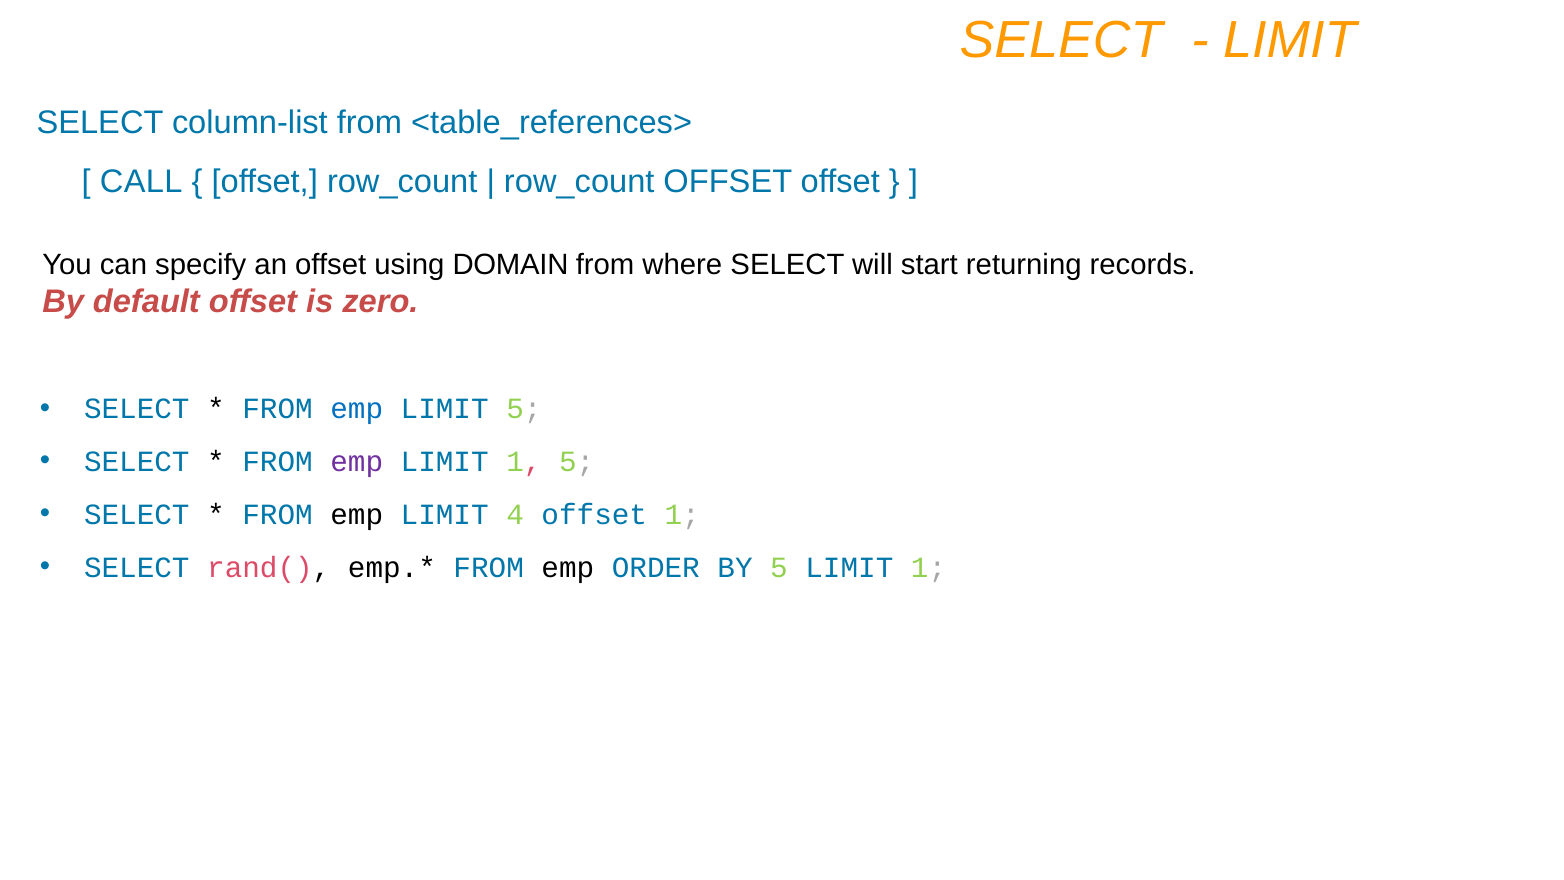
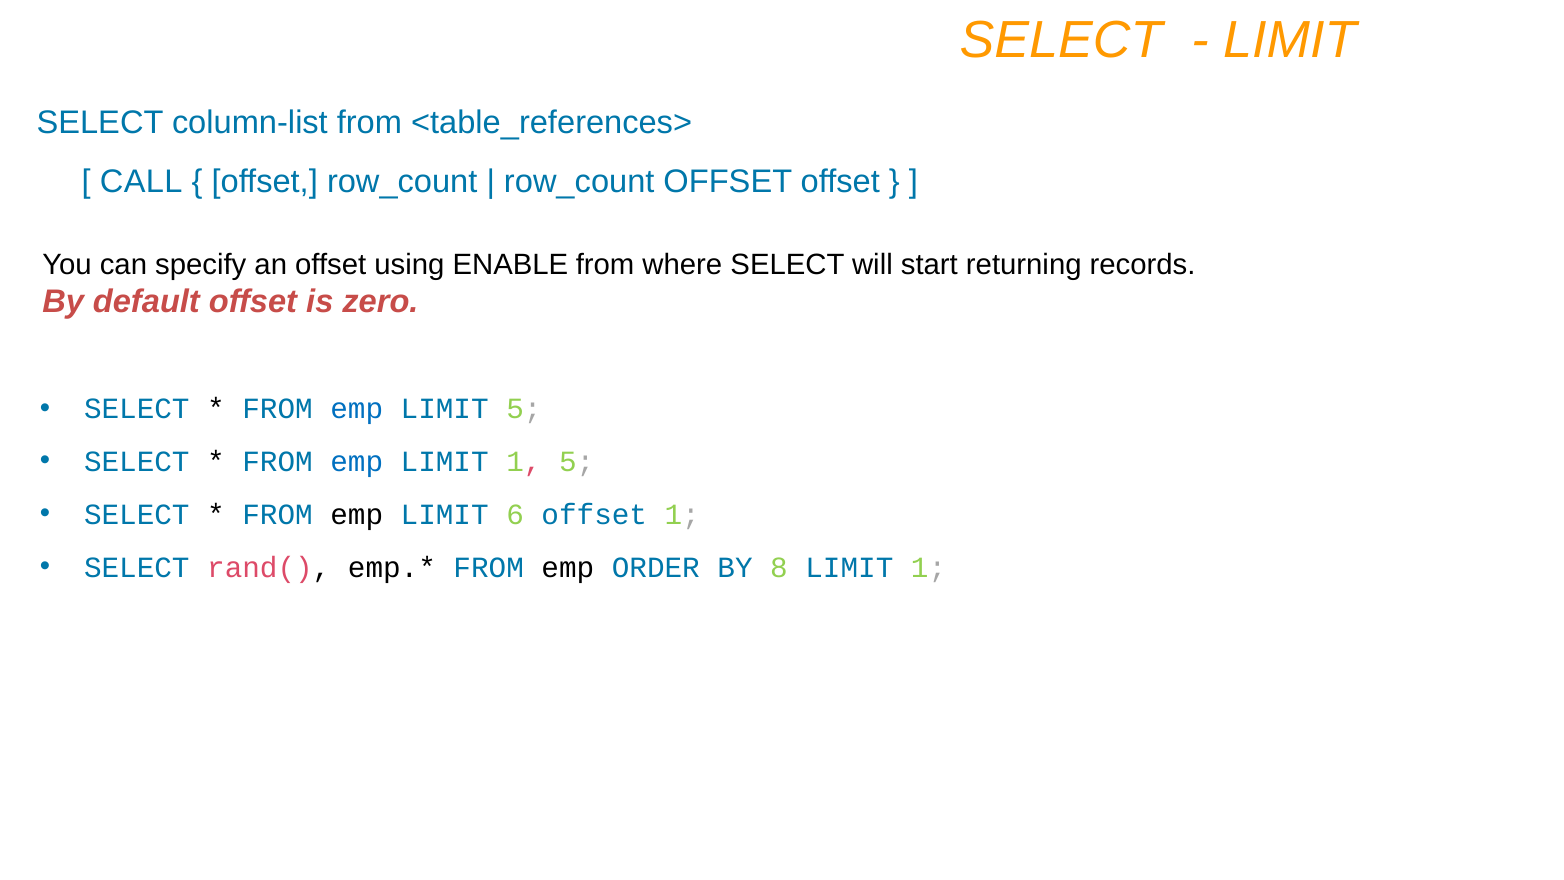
DOMAIN: DOMAIN -> ENABLE (510, 264)
emp colour: purple -> blue (357, 462)
4: 4 -> 6 (515, 515)
BY 5: 5 -> 8 (779, 567)
